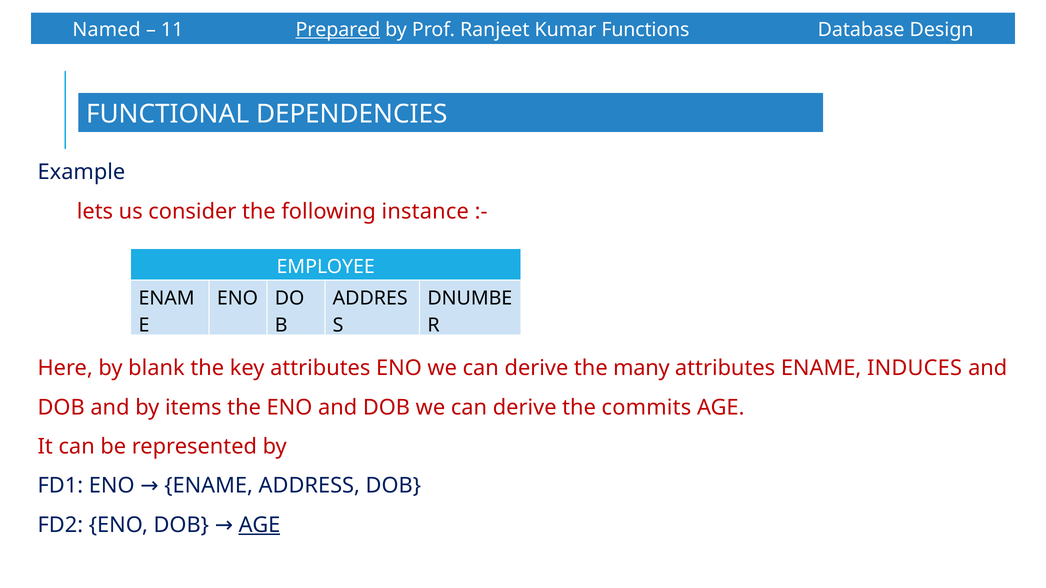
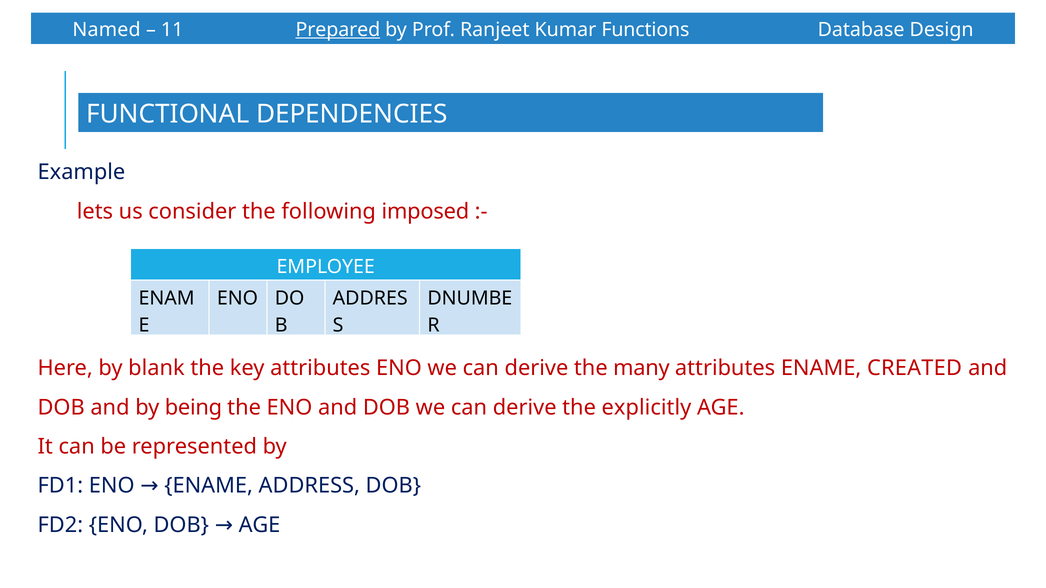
instance: instance -> imposed (425, 211)
INDUCES: INDUCES -> CREATED (915, 368)
items: items -> being (193, 408)
commits: commits -> explicitly (646, 408)
AGE underline: present -> none (259, 525)
